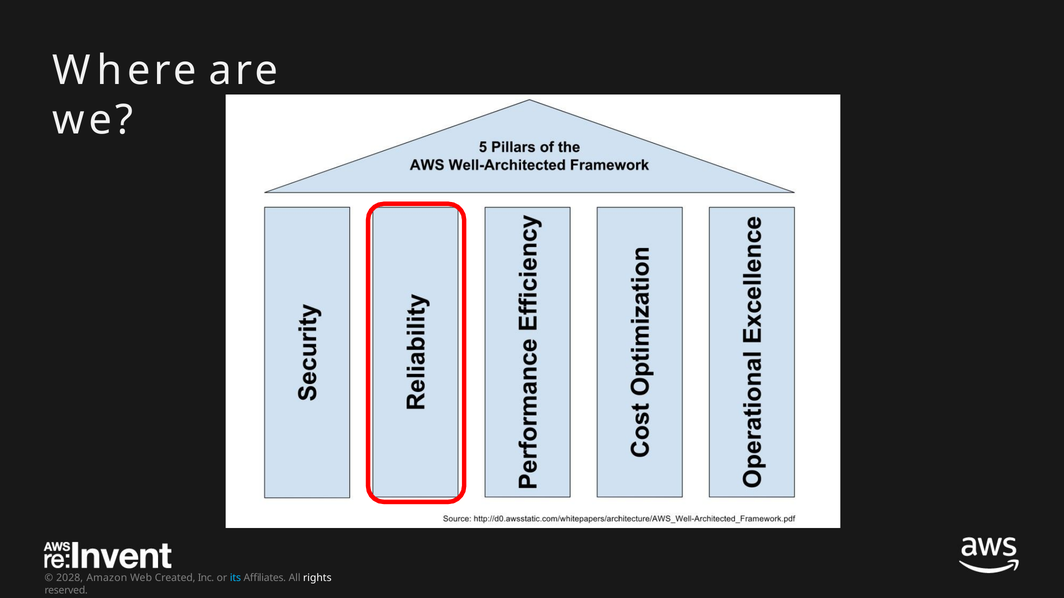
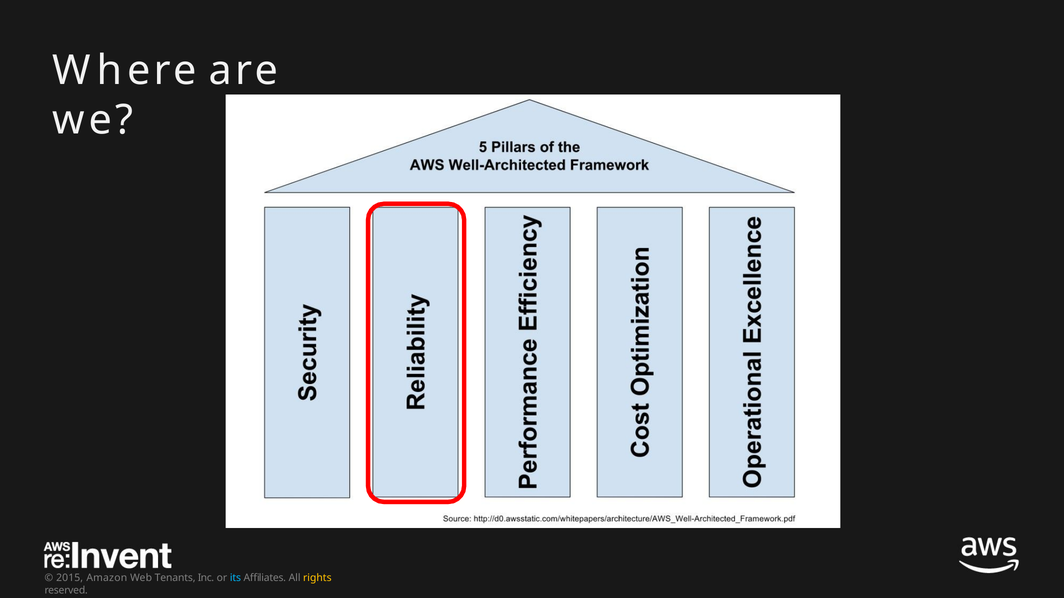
2028: 2028 -> 2015 (70, 579)
Created: Created -> Tenants (175, 579)
rights colour: white -> yellow (317, 579)
